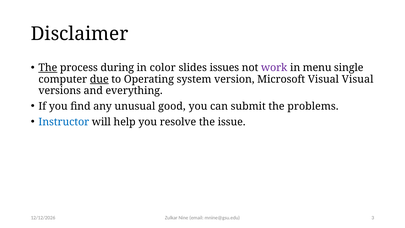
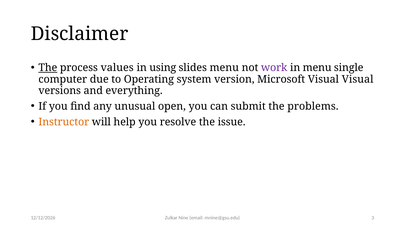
during: during -> values (117, 68)
color: color -> using (163, 68)
slides issues: issues -> menu (224, 68)
due underline: present -> none (99, 79)
good: good -> open (172, 106)
Instructor colour: blue -> orange (64, 122)
